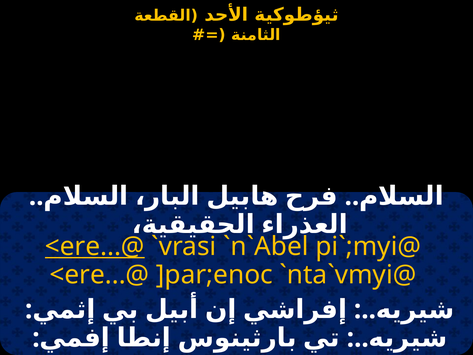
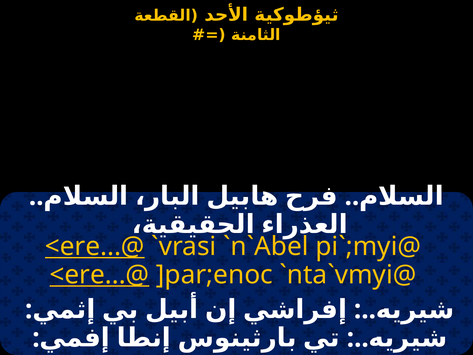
<ere...@ underline: none -> present (99, 275)
